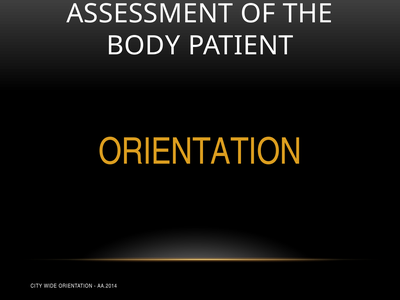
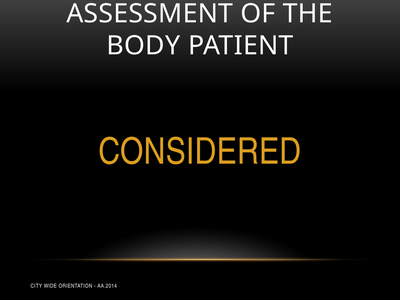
ORIENTATION: ORIENTATION -> CONSIDERED (200, 152)
